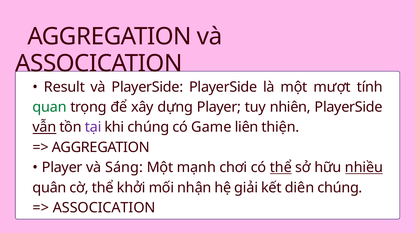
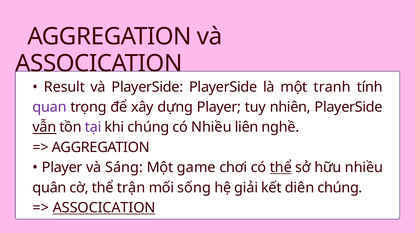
mượt: mượt -> tranh (332, 87)
quan colour: green -> purple (50, 107)
có Game: Game -> Nhiều (211, 127)
thiện: thiện -> nghề (280, 127)
mạnh: mạnh -> game (196, 168)
nhiều underline: present -> none (364, 168)
khởi: khởi -> trận (131, 188)
nhận: nhận -> sống (194, 188)
ASSOCICATION underline: none -> present (104, 208)
